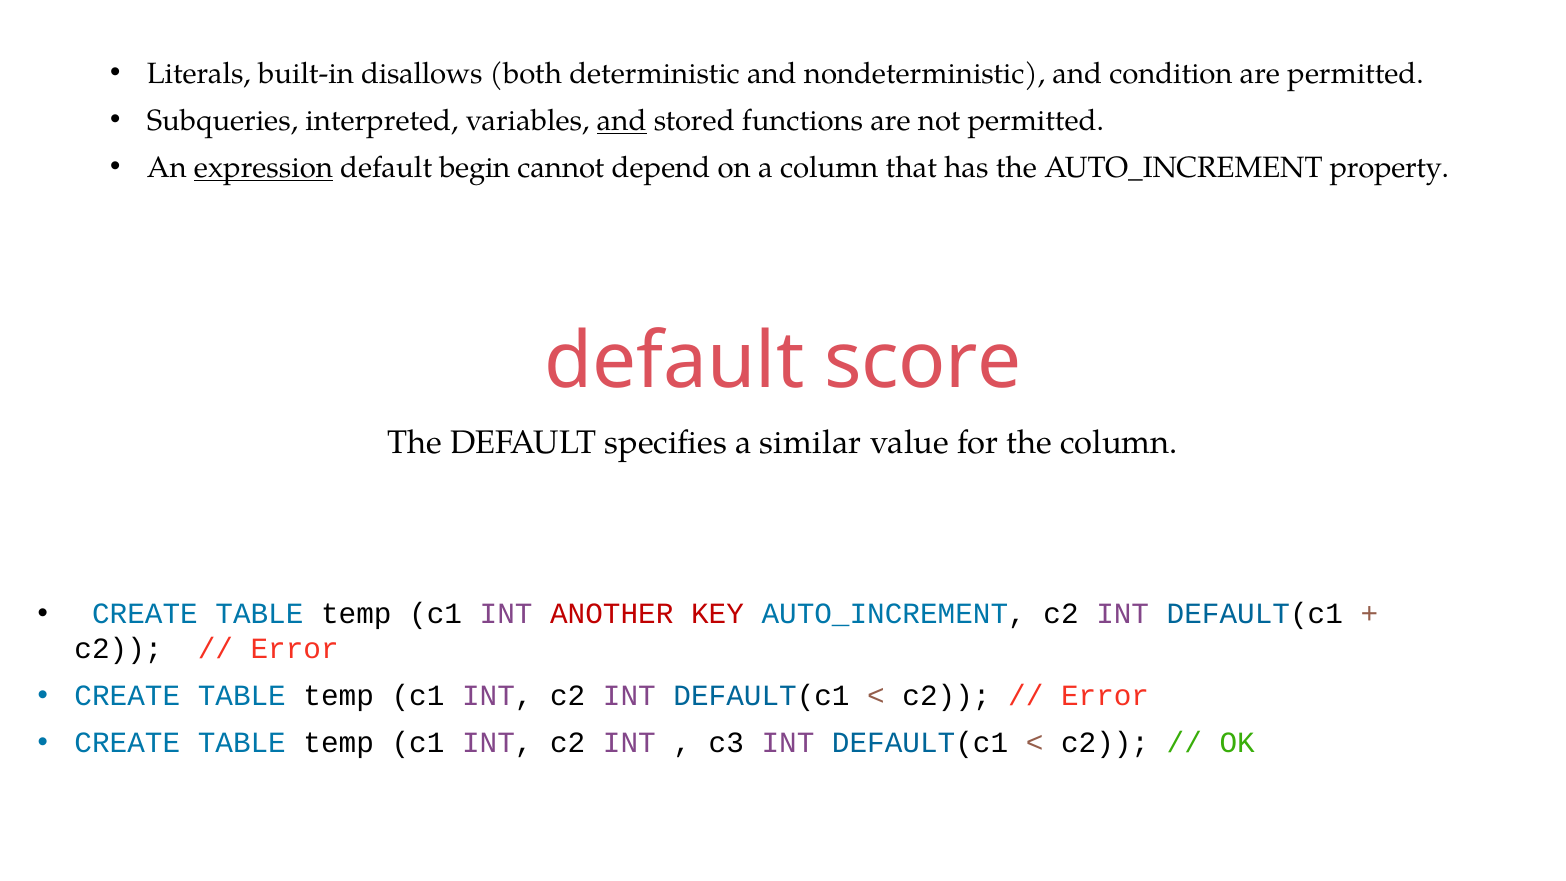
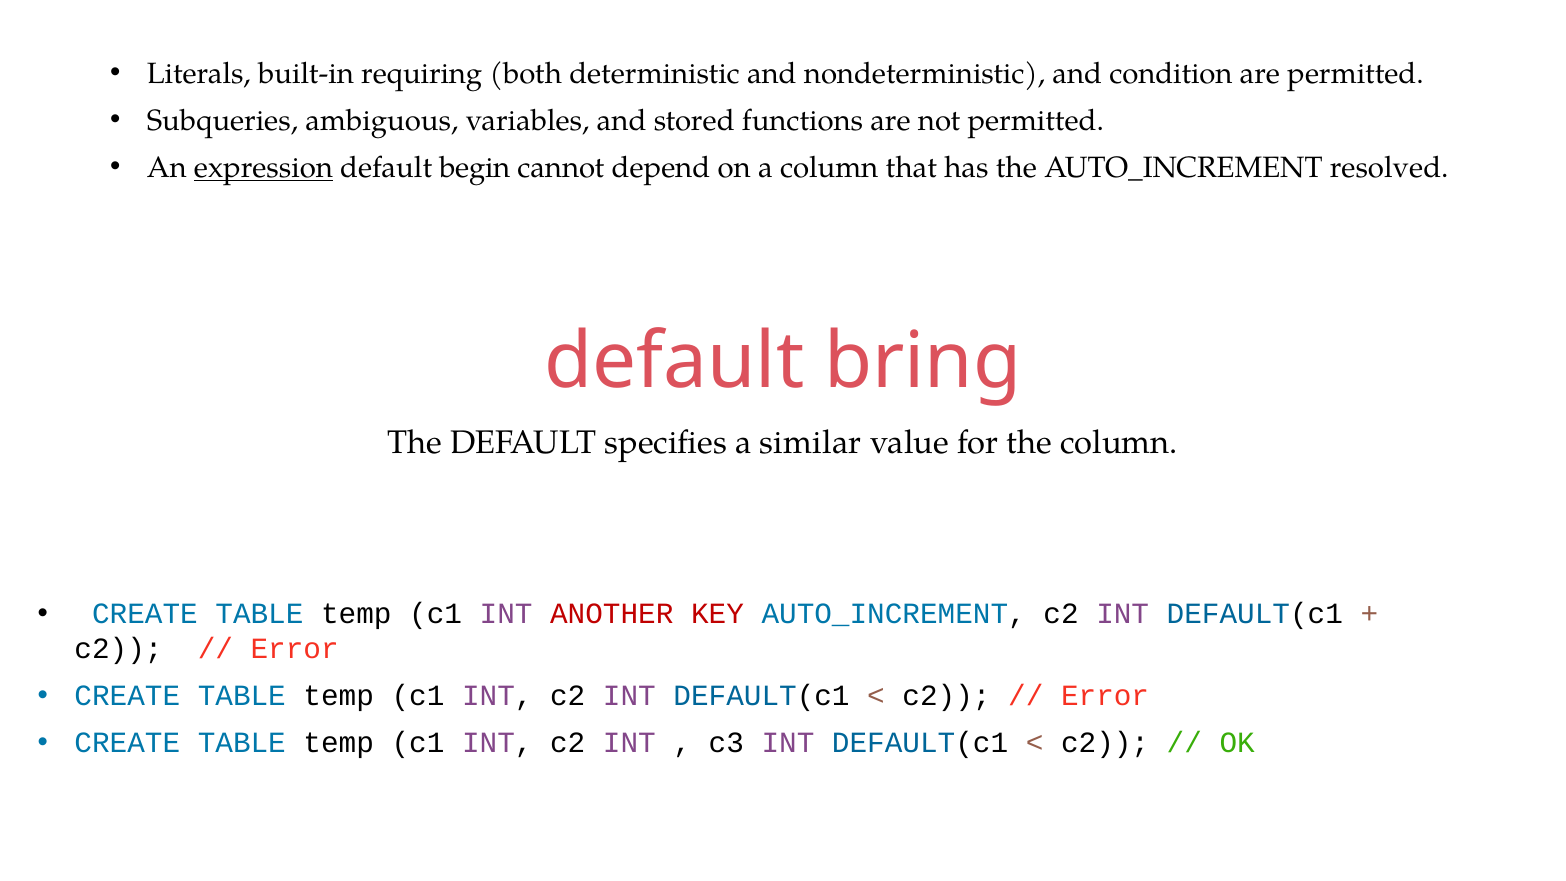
disallows: disallows -> requiring (422, 74)
interpreted: interpreted -> ambiguous (382, 121)
and underline: present -> none (622, 121)
property: property -> resolved (1389, 168)
score: score -> bring (923, 362)
